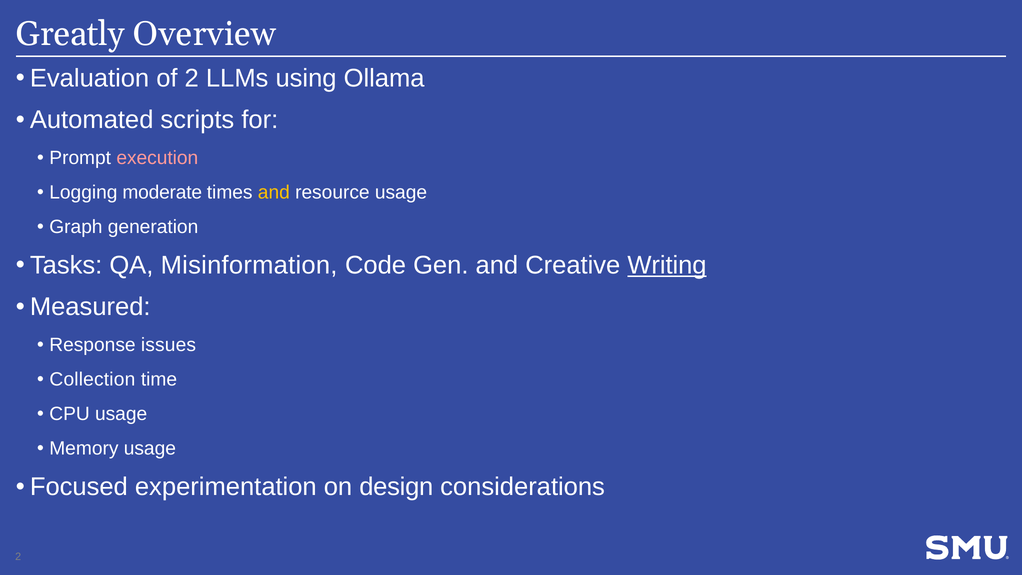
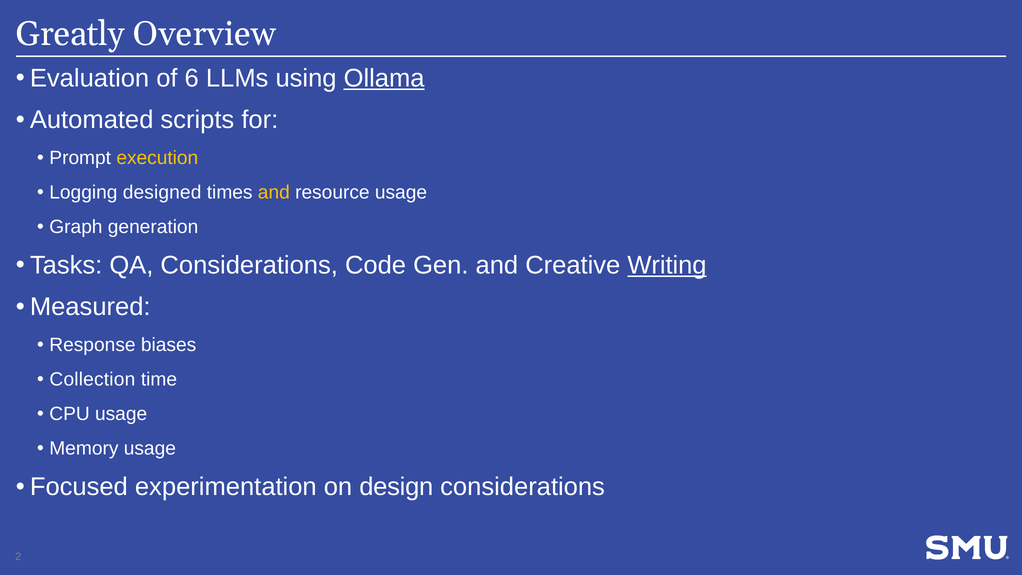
of 2: 2 -> 6 (192, 78)
Ollama underline: none -> present (384, 78)
execution colour: pink -> yellow (157, 158)
moderate: moderate -> designed (162, 192)
QA Misinformation: Misinformation -> Considerations (249, 265)
issues: issues -> biases (169, 345)
